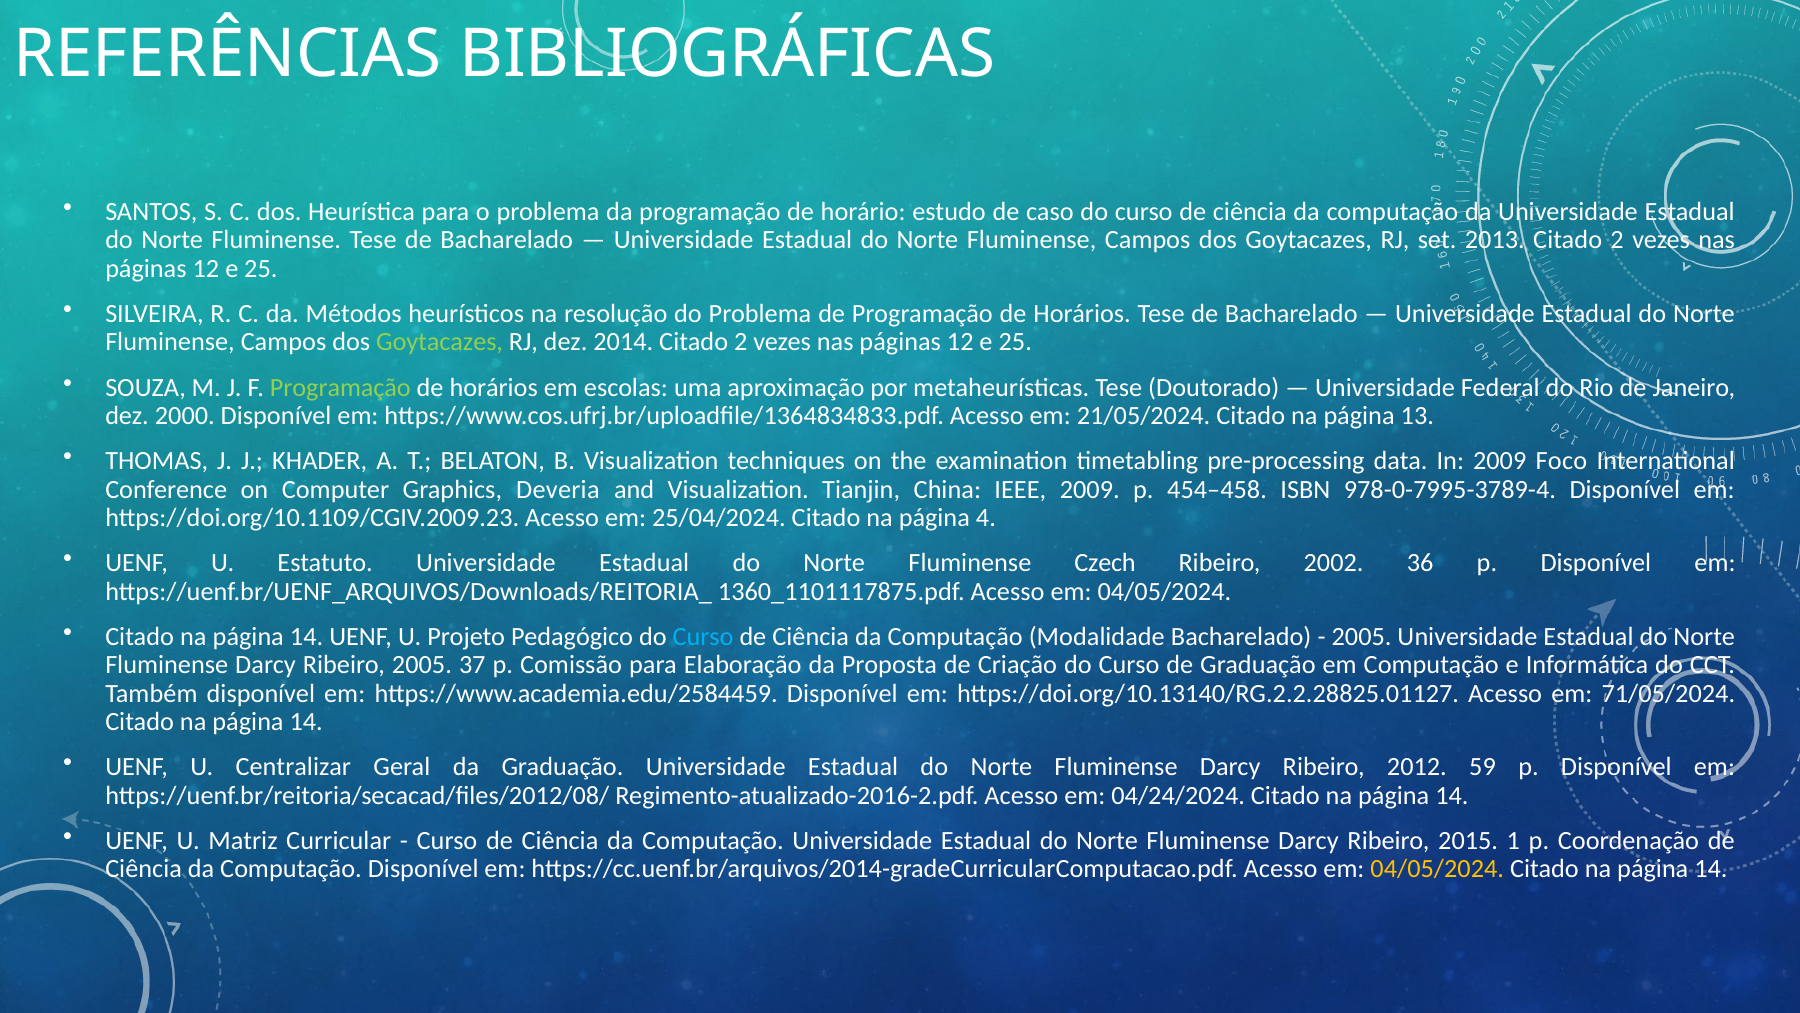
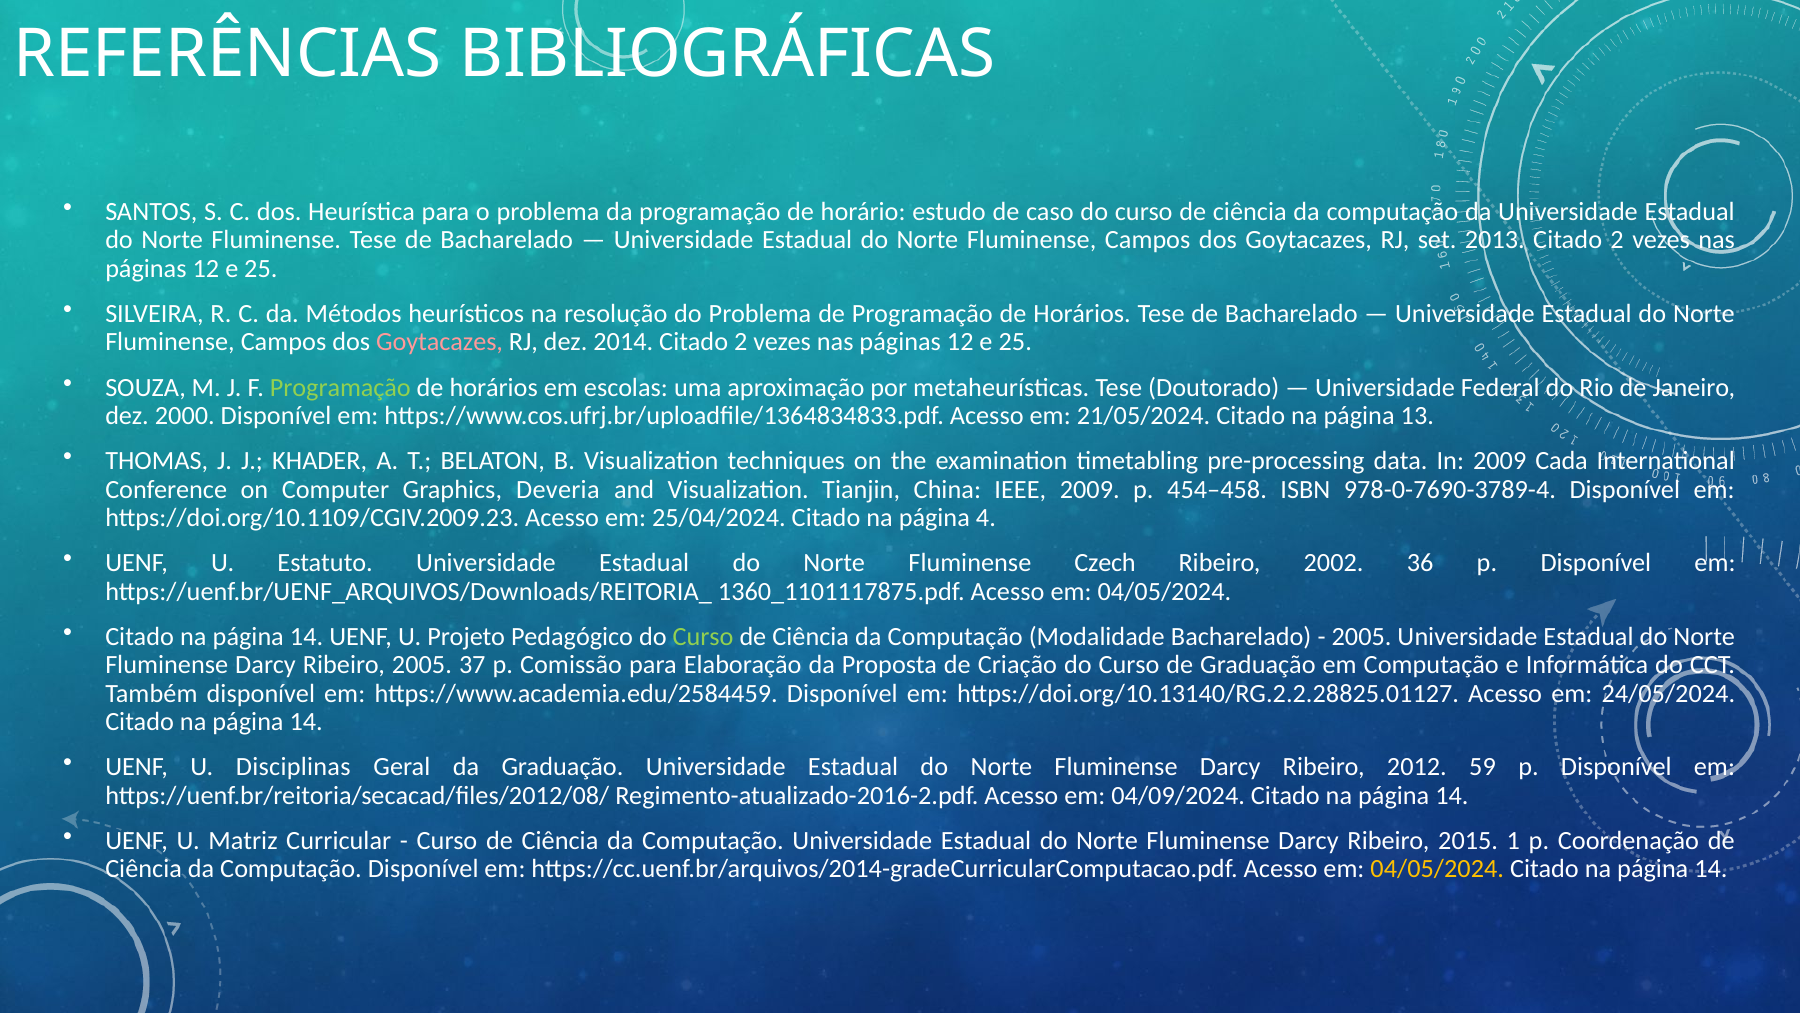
Goytacazes colour: light green -> pink (440, 342)
Foco: Foco -> Cada (1562, 461)
978-0-7995-3789-4: 978-0-7995-3789-4 -> 978-0-7690-3789-4 (1450, 489)
Curso colour: light blue -> light green (703, 637)
71/05/2024: 71/05/2024 -> 24/05/2024 (1668, 693)
Centralizar: Centralizar -> Disciplinas (293, 767)
04/24/2024: 04/24/2024 -> 04/09/2024 (1178, 795)
